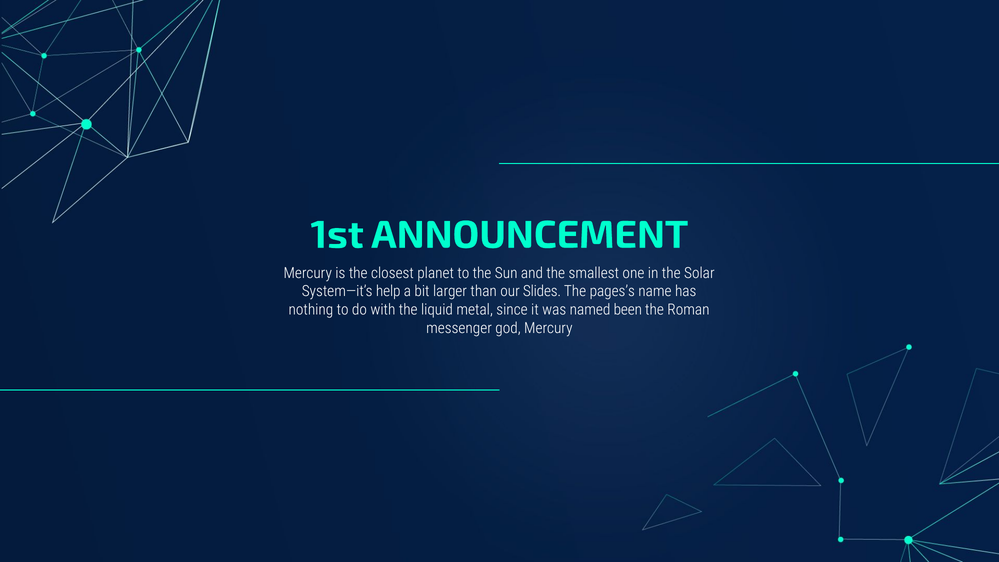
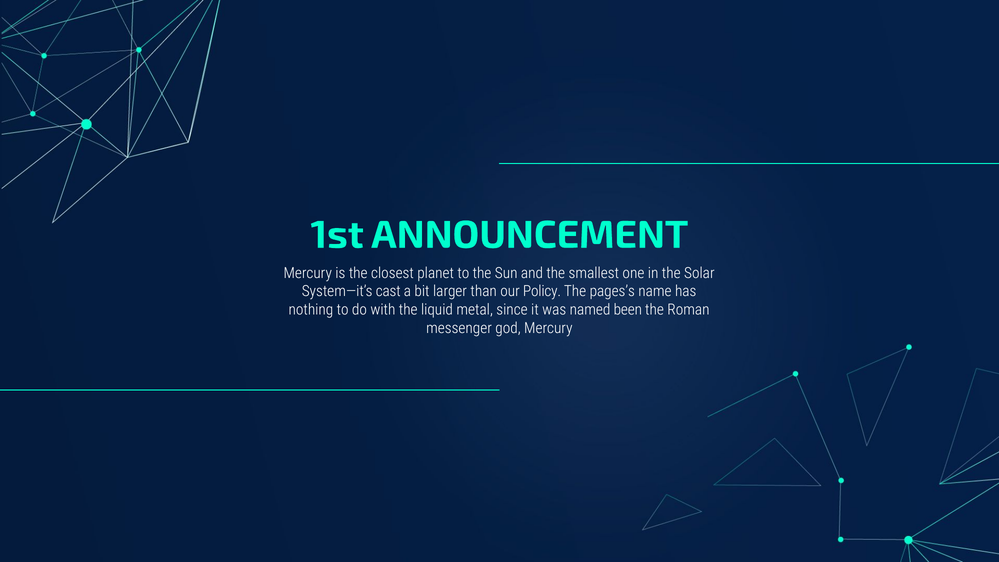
help: help -> cast (388, 291)
Slides: Slides -> Policy (542, 291)
